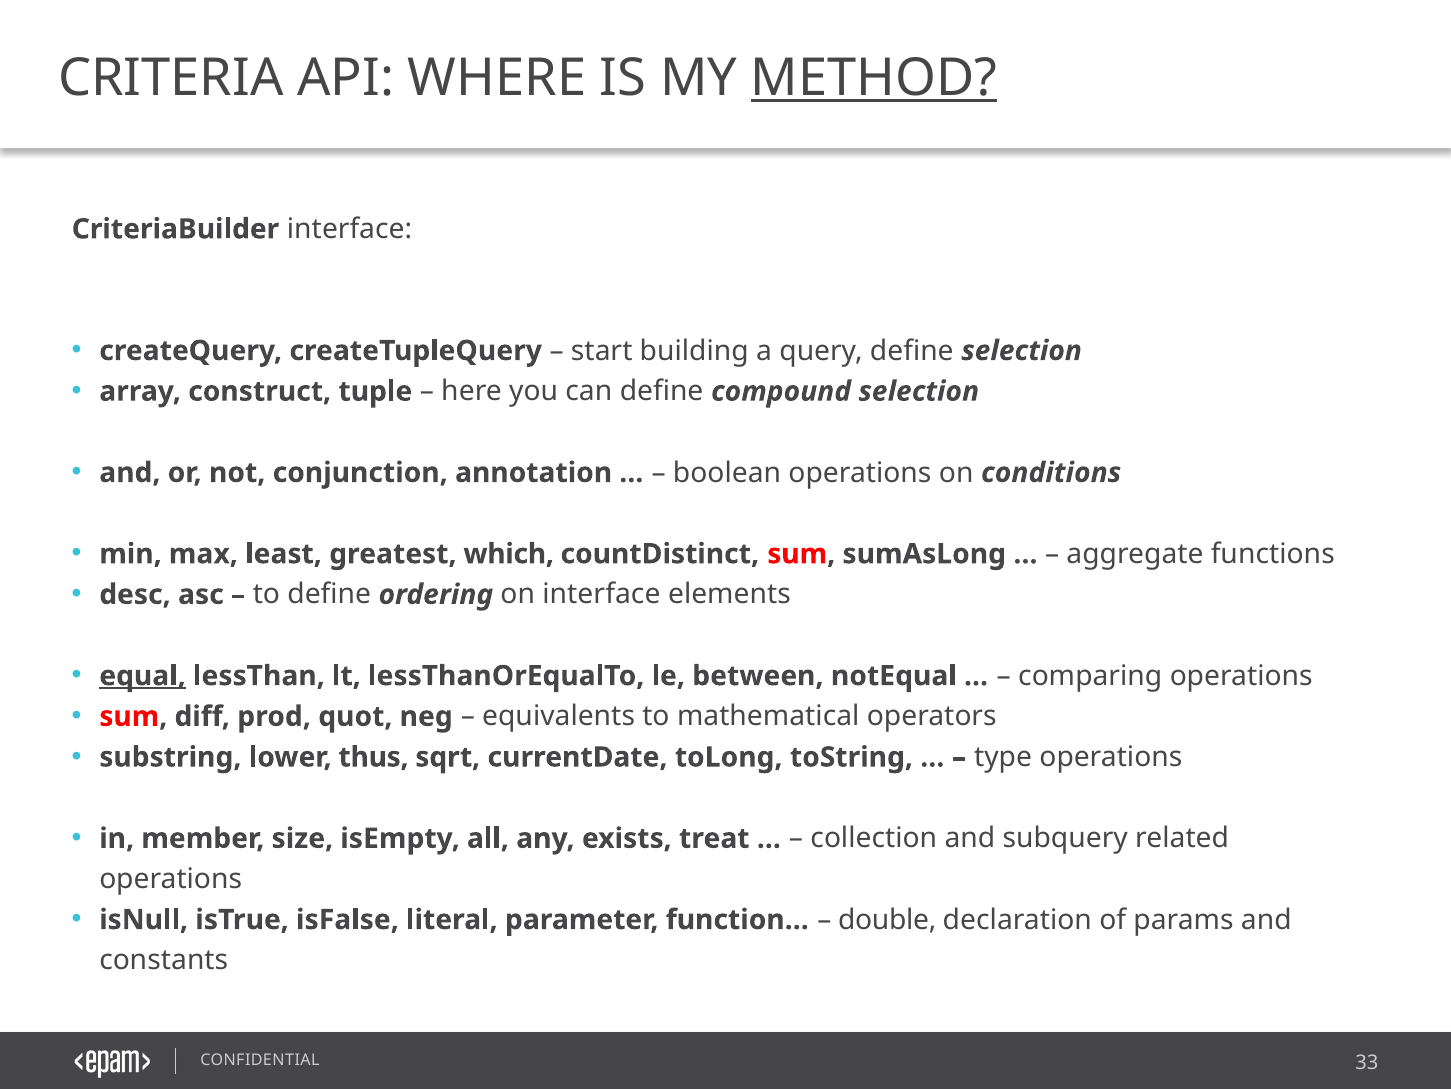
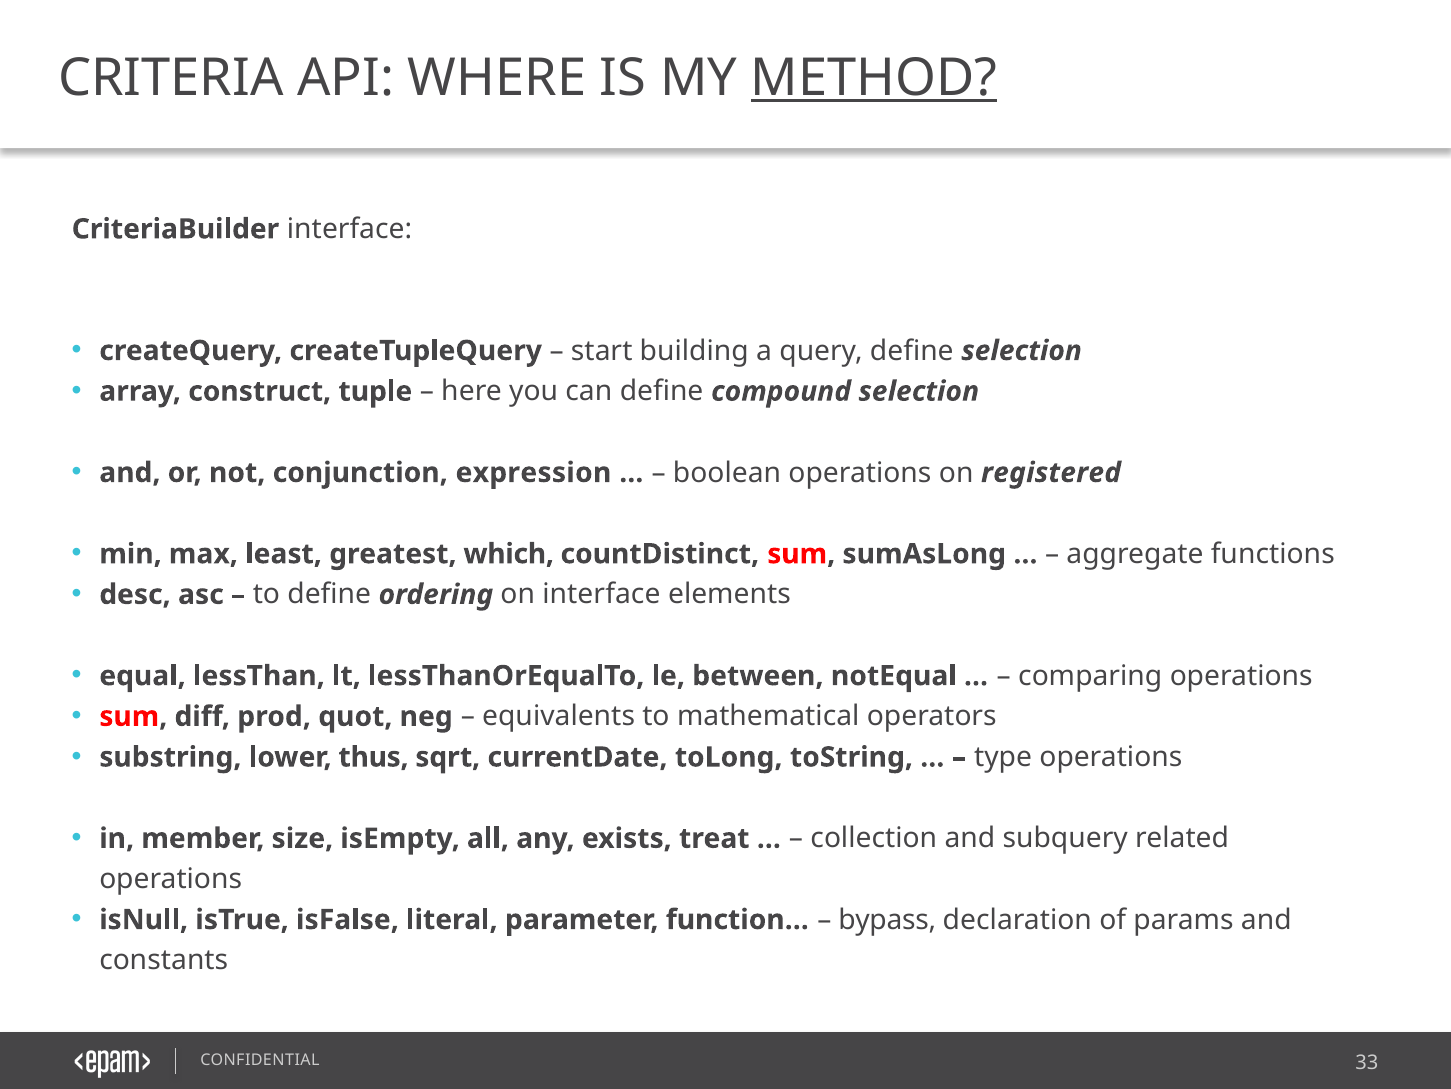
annotation: annotation -> expression (533, 472)
conditions: conditions -> registered (1051, 472)
equal underline: present -> none (142, 675)
double: double -> bypass (887, 919)
